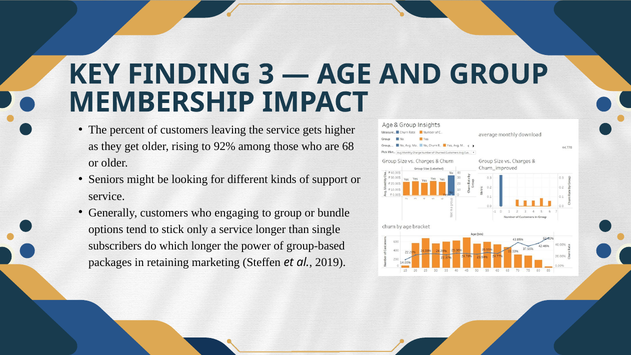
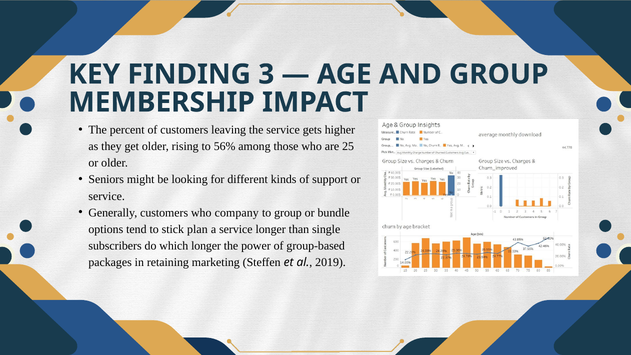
92%: 92% -> 56% (225, 146)
68: 68 -> 25 (348, 146)
engaging: engaging -> company (237, 213)
only: only -> plan (197, 229)
